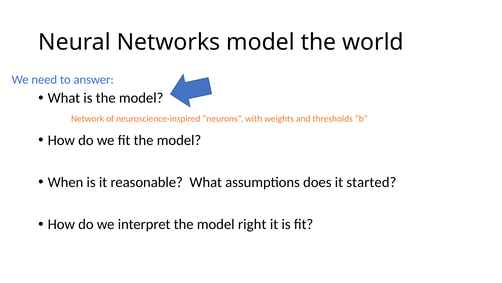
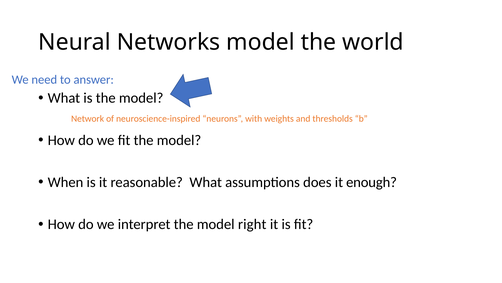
started: started -> enough (372, 182)
